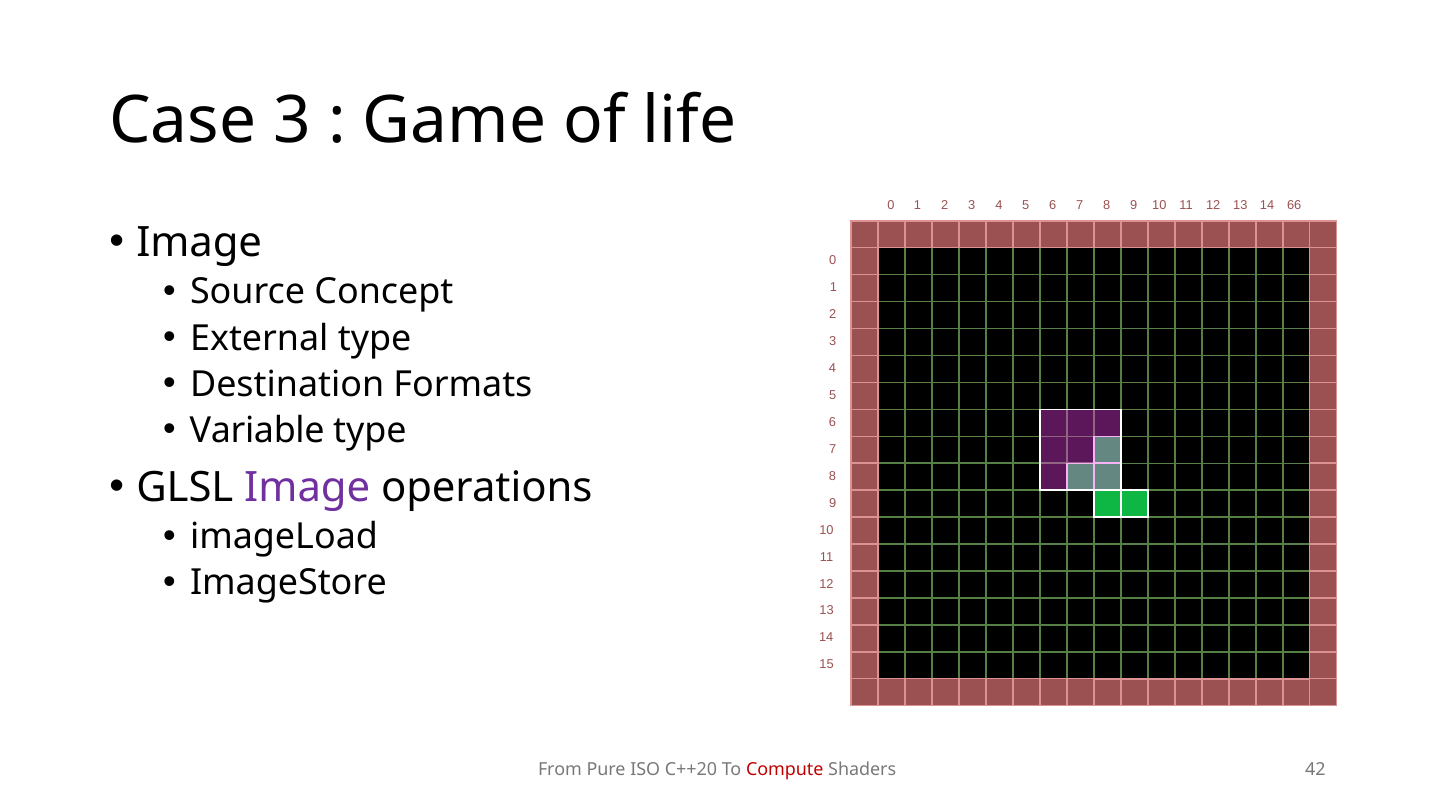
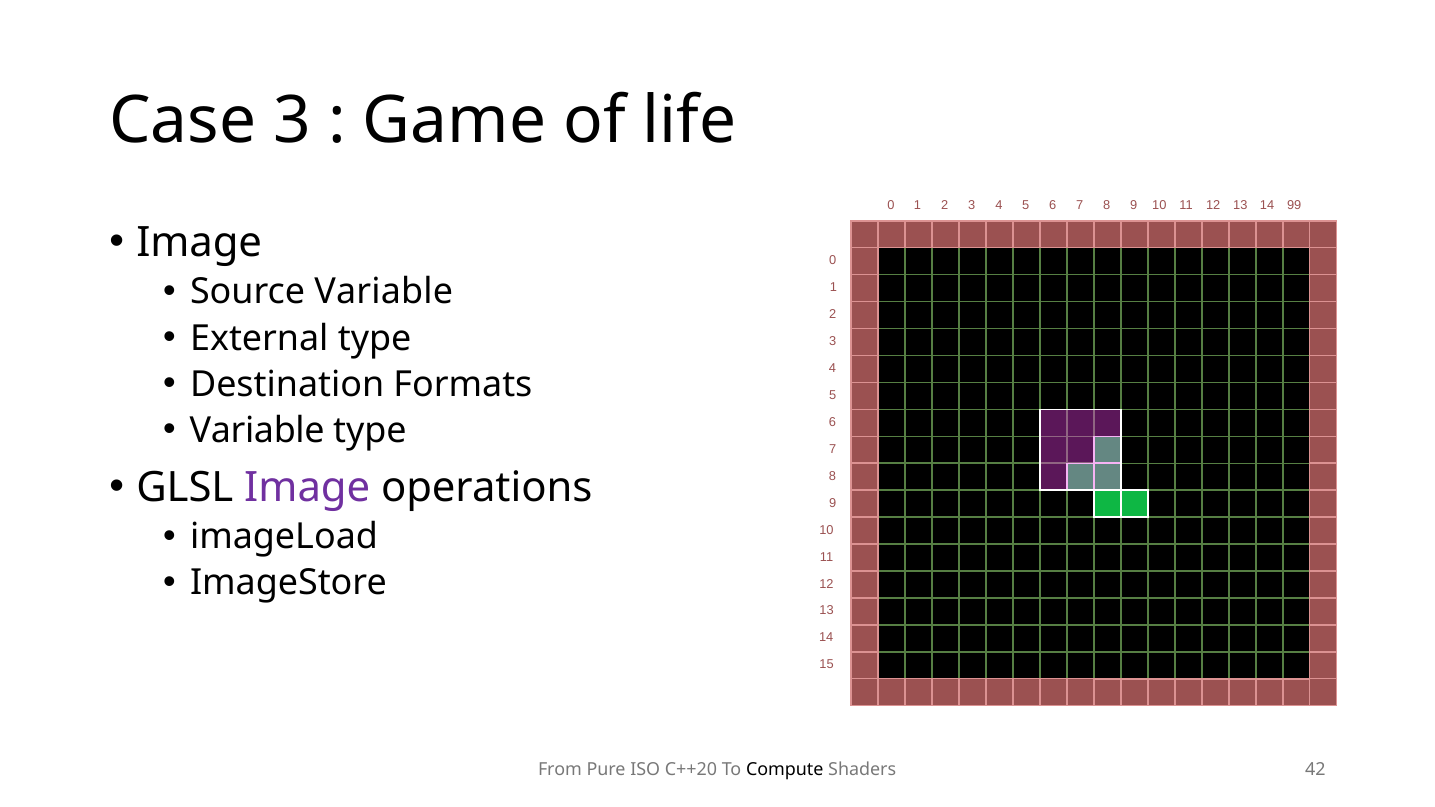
66: 66 -> 99 (1294, 205)
Source Concept: Concept -> Variable (384, 292)
Compute colour: red -> black (785, 769)
